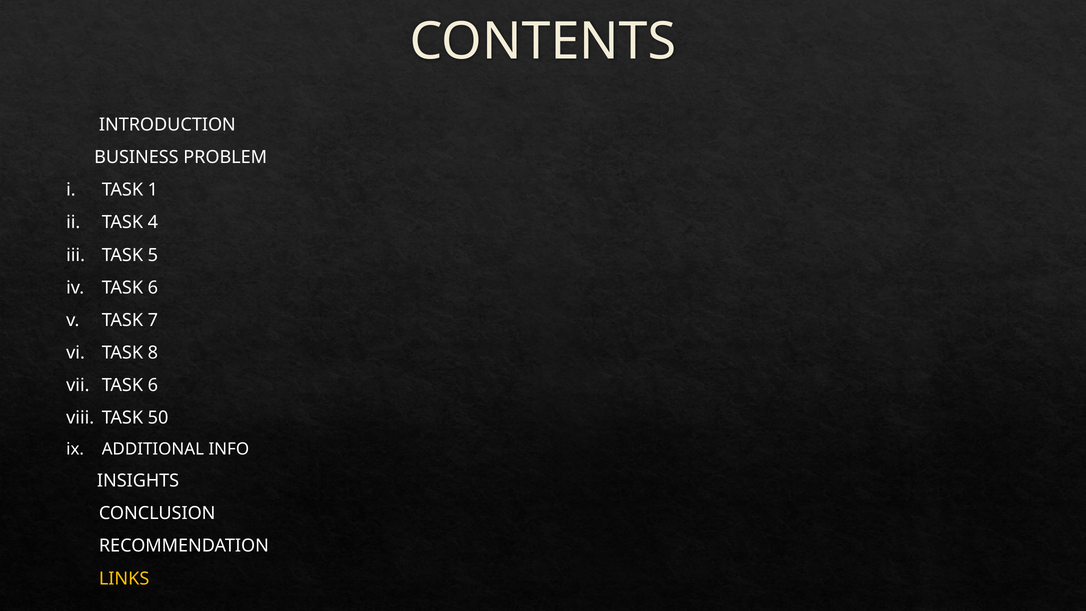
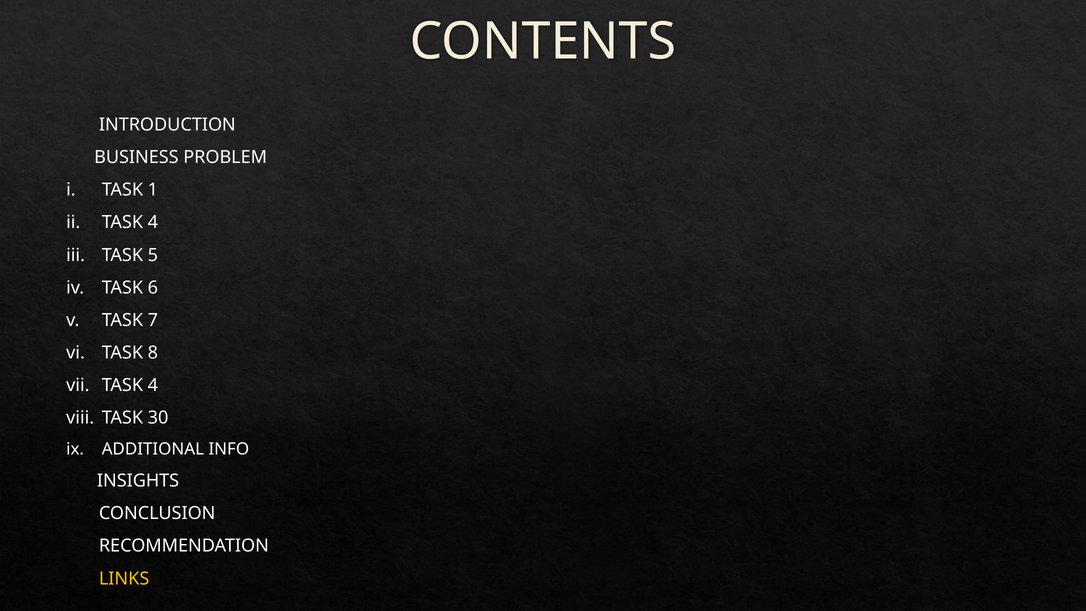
6: 6 -> 4 (153, 385)
50: 50 -> 30 (158, 418)
